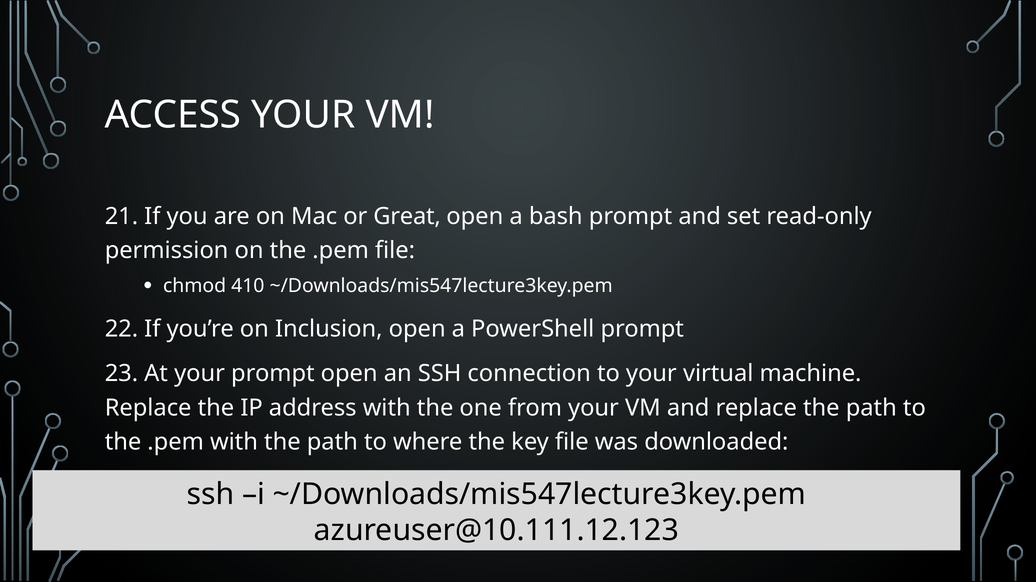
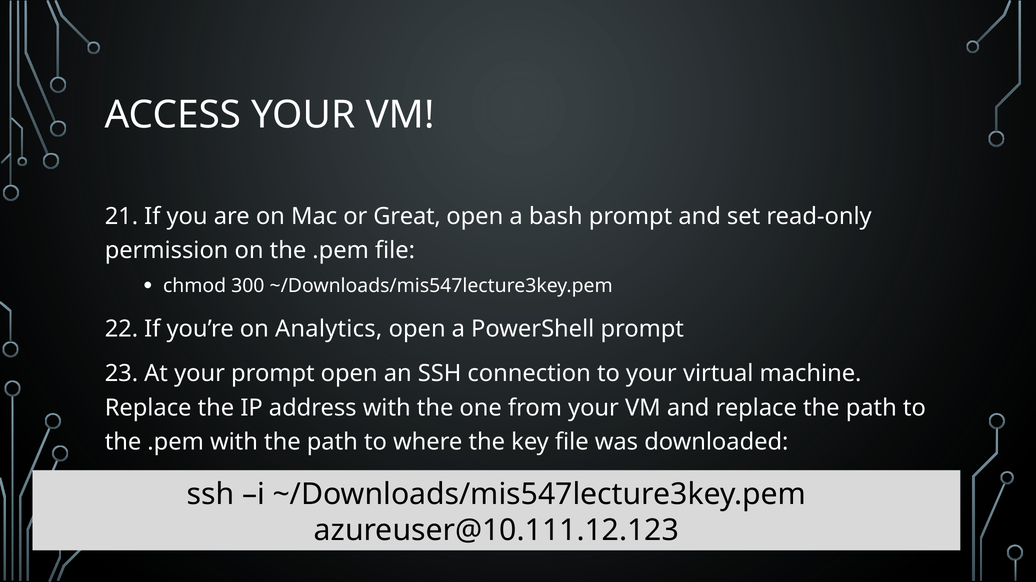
410: 410 -> 300 (248, 286)
Inclusion: Inclusion -> Analytics (329, 329)
